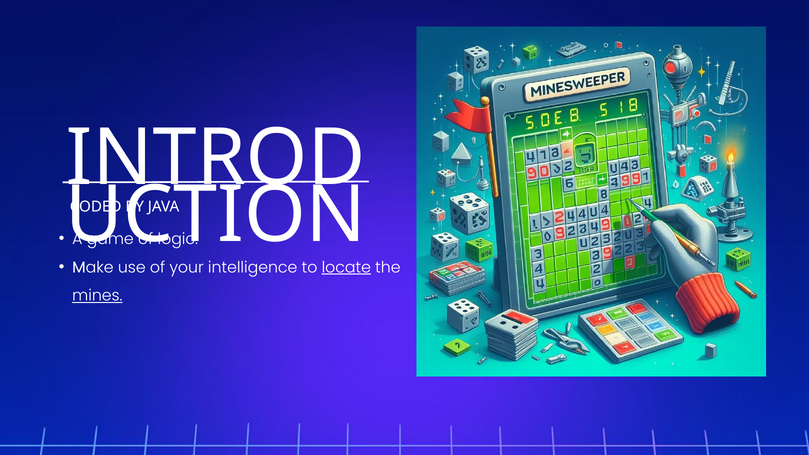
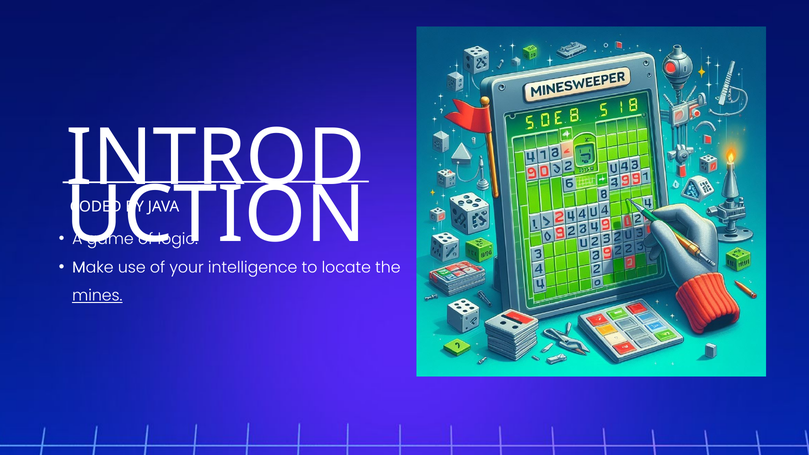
locate underline: present -> none (346, 267)
